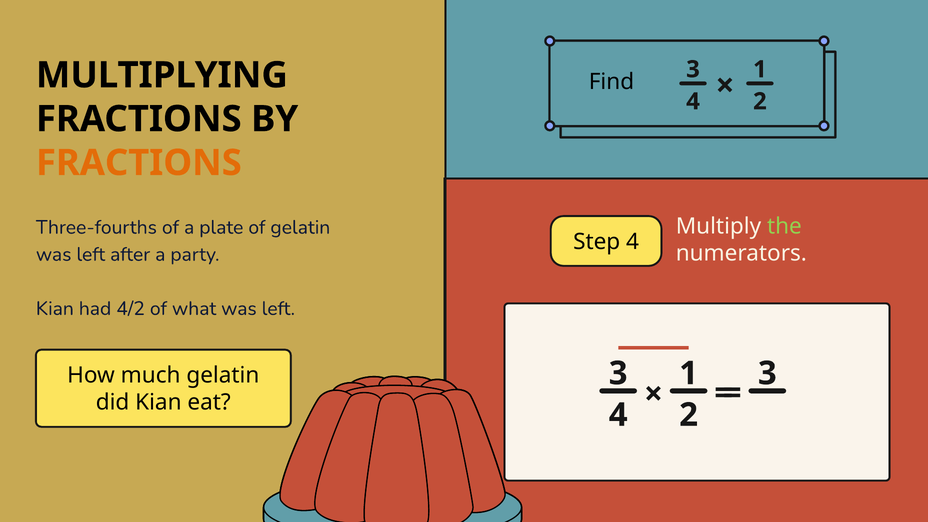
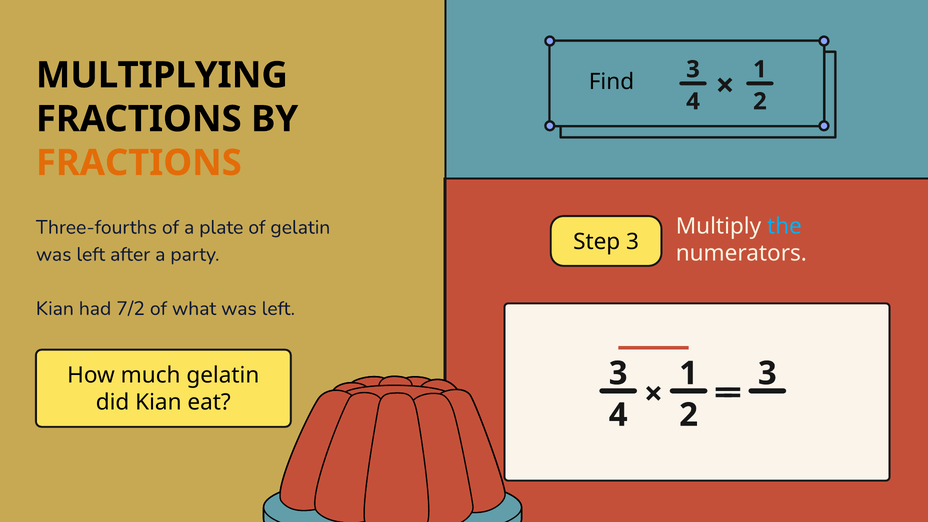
the colour: light green -> light blue (784, 226)
Step 4: 4 -> 3 (633, 242)
4/2: 4/2 -> 7/2 (131, 309)
